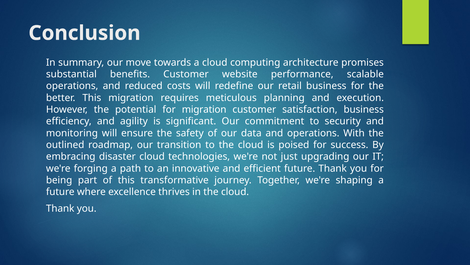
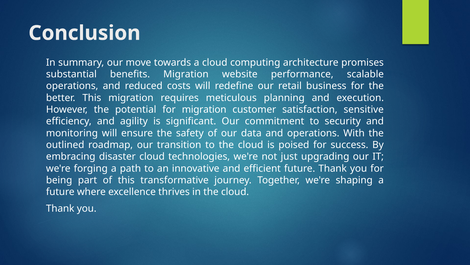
benefits Customer: Customer -> Migration (186, 74)
satisfaction business: business -> sensitive (364, 109)
